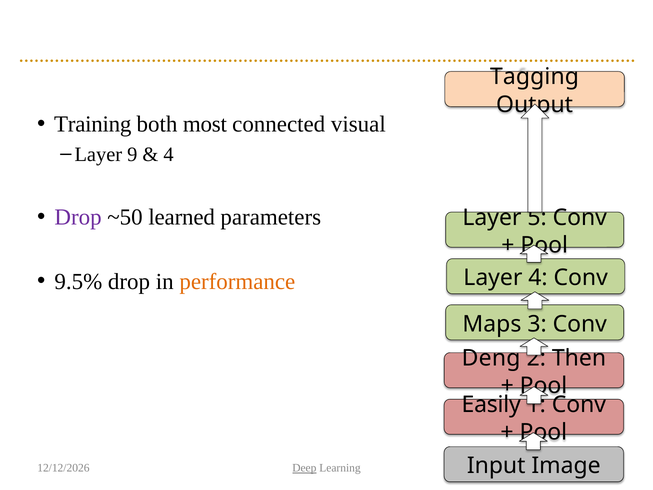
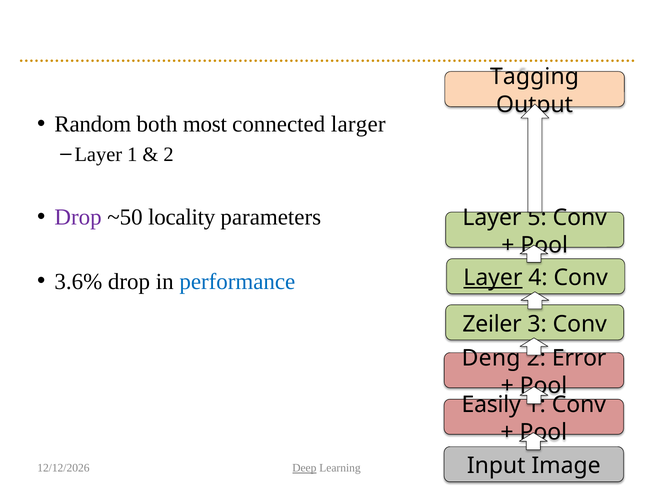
Training: Training -> Random (93, 124)
visual: visual -> larger (358, 124)
Layer 9: 9 -> 1 (132, 154)
4: 4 -> 2 (169, 154)
learned: learned -> locality (182, 217)
9.5%: 9.5% -> 3.6% (78, 281)
performance colour: orange -> blue (237, 281)
Layer underline: none -> present (493, 278)
Maps: Maps -> Zeiler (492, 324)
Then: Then -> Error (579, 358)
